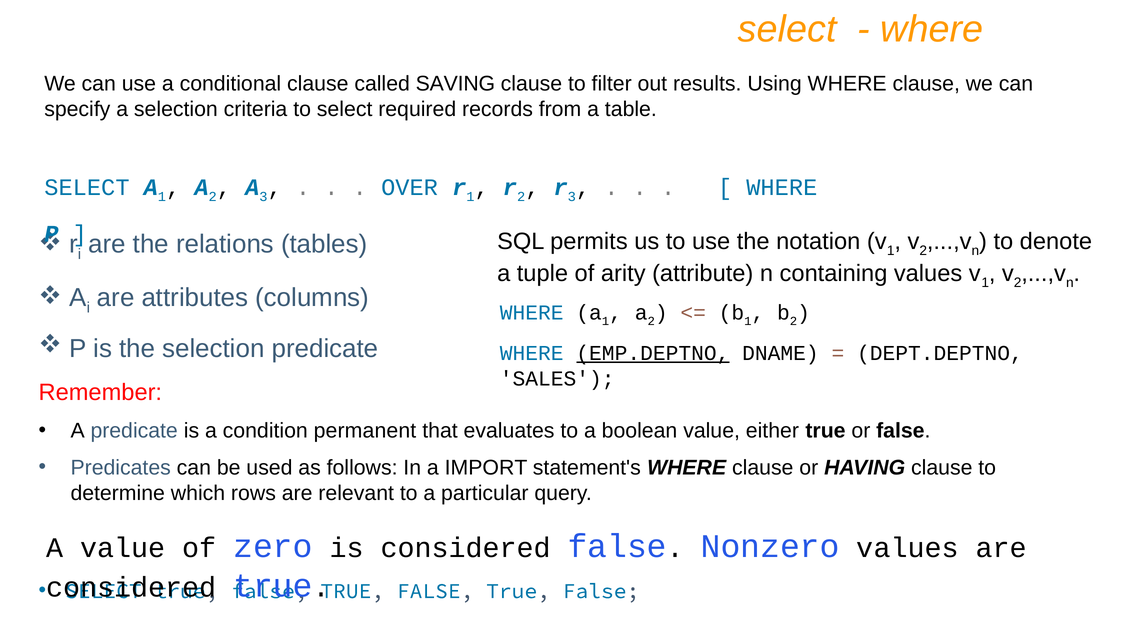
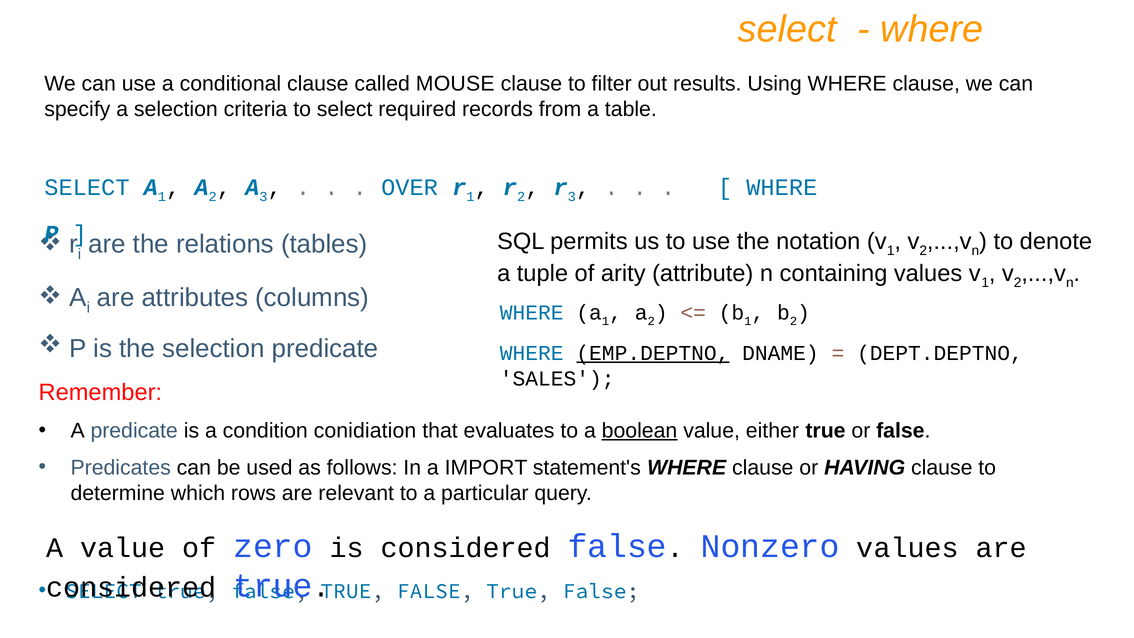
SAVING: SAVING -> MOUSE (455, 84)
permanent: permanent -> conidiation (365, 431)
boolean underline: none -> present (640, 431)
